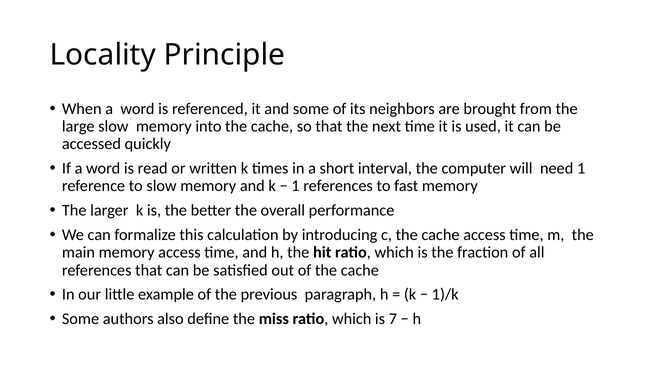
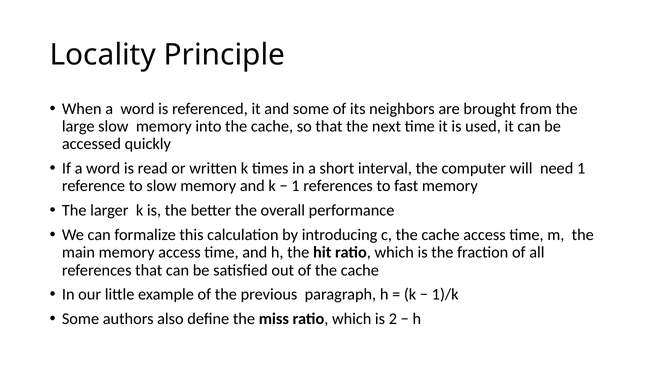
7: 7 -> 2 (393, 319)
